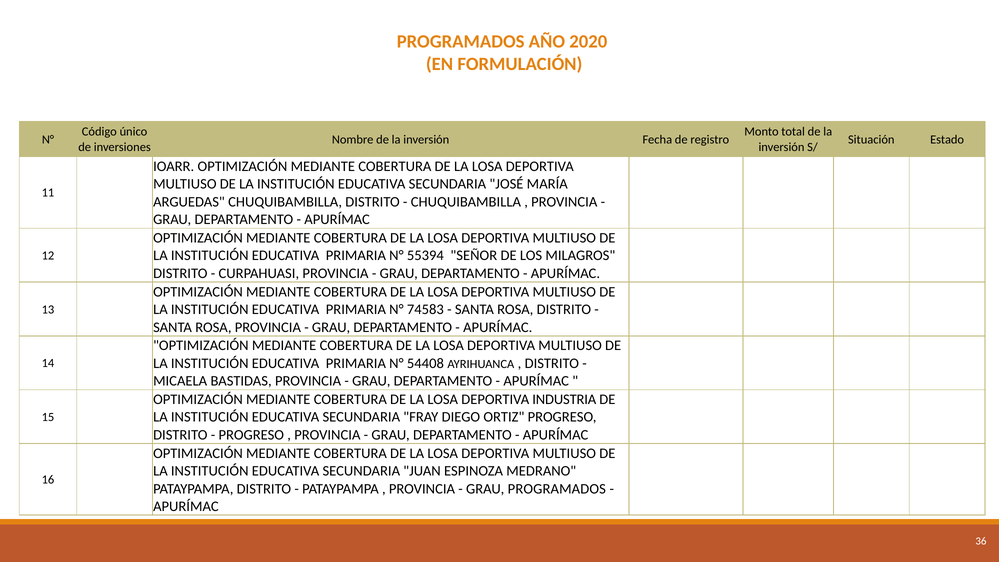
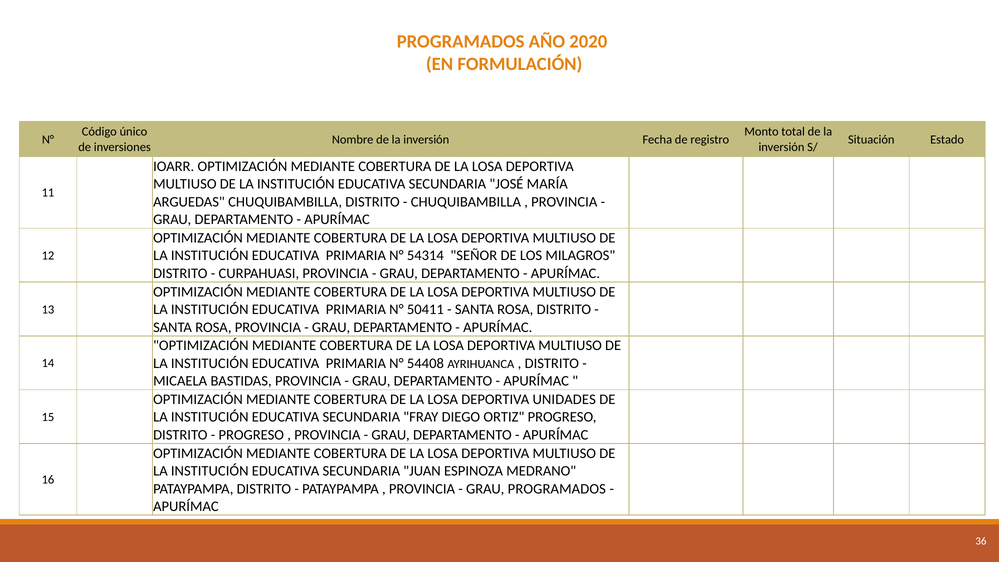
55394: 55394 -> 54314 (425, 256)
74583: 74583 -> 50411 (425, 309)
INDUSTRIA: INDUSTRIA -> UNIDADES (564, 399)
